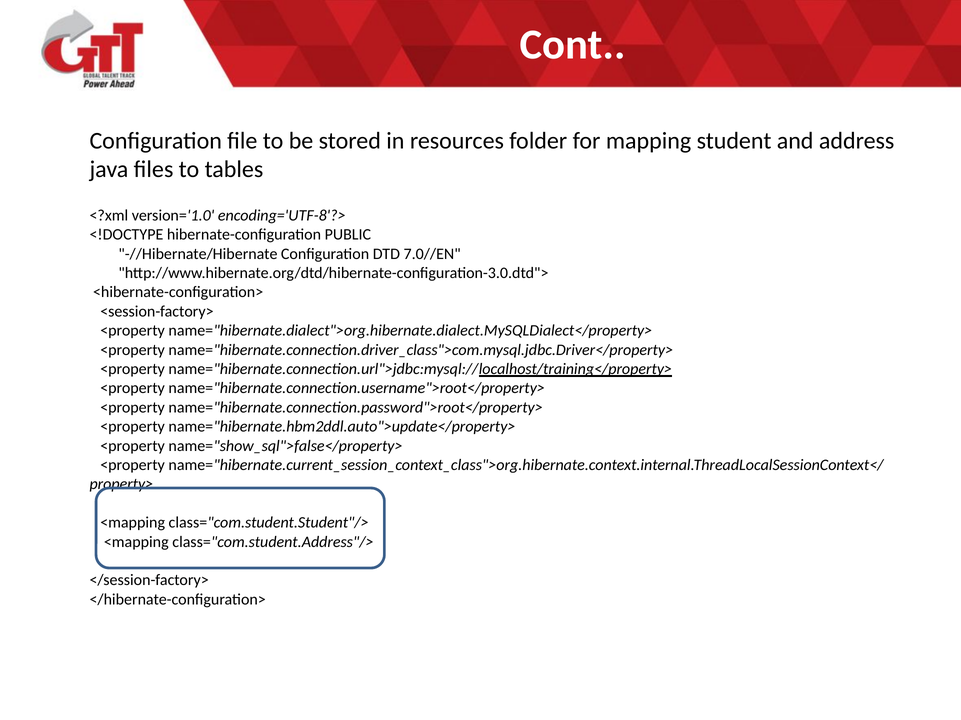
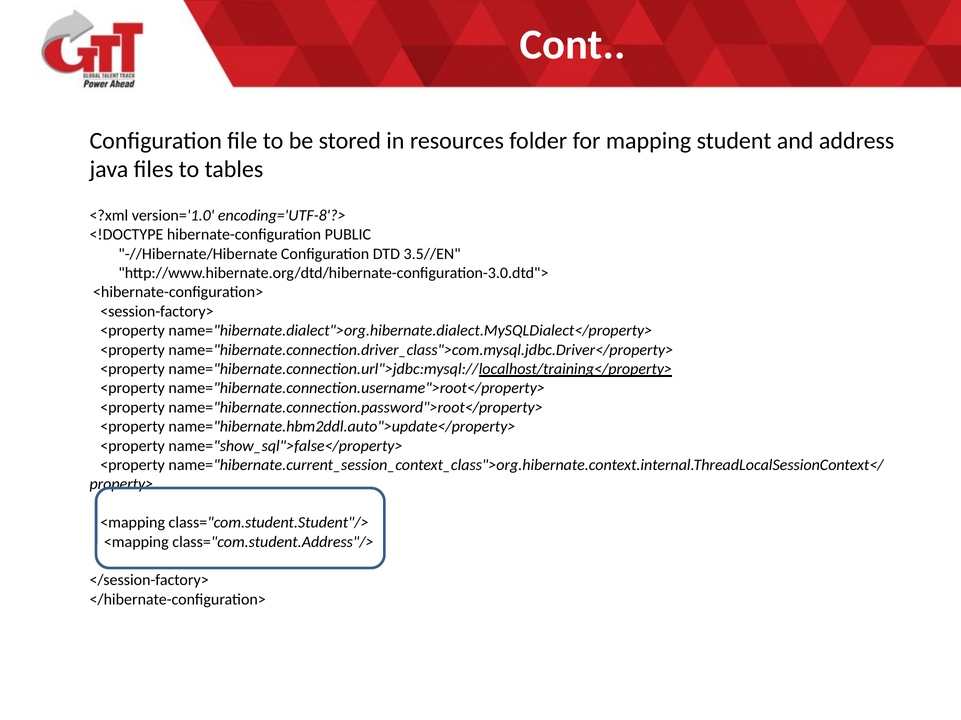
7.0//EN: 7.0//EN -> 3.5//EN (432, 254)
